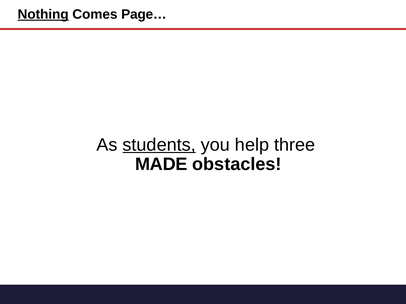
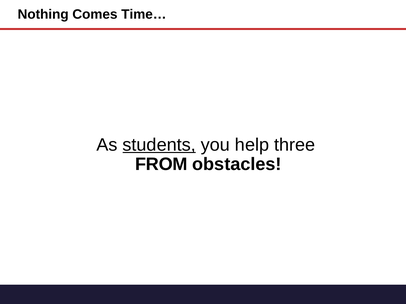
Nothing underline: present -> none (43, 14)
Page…: Page… -> Time… (144, 14)
MADE: MADE -> FROM (161, 165)
